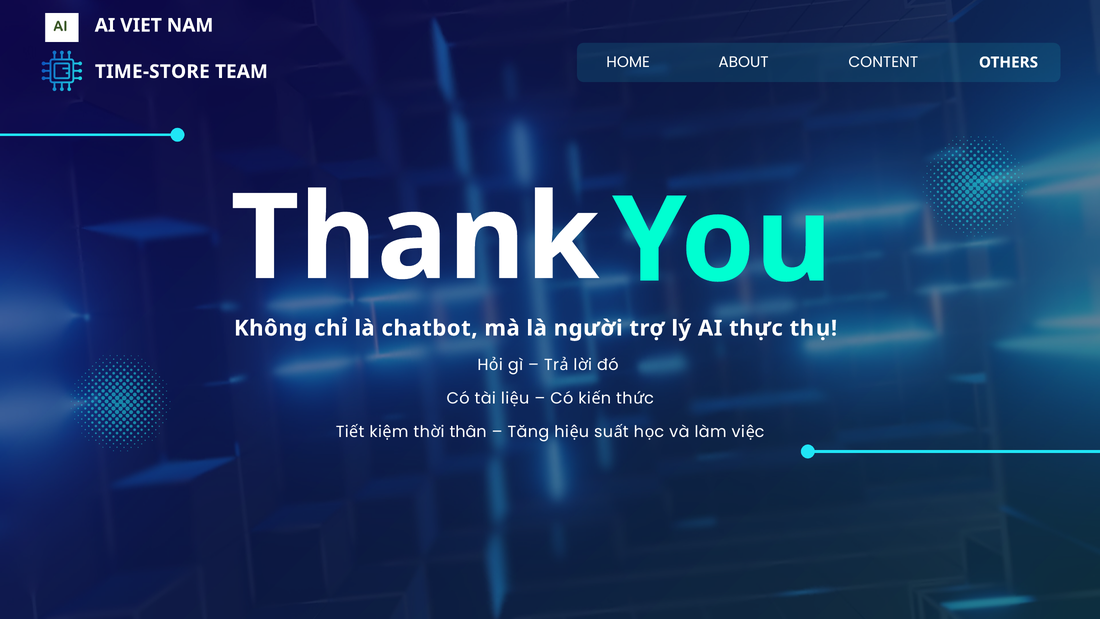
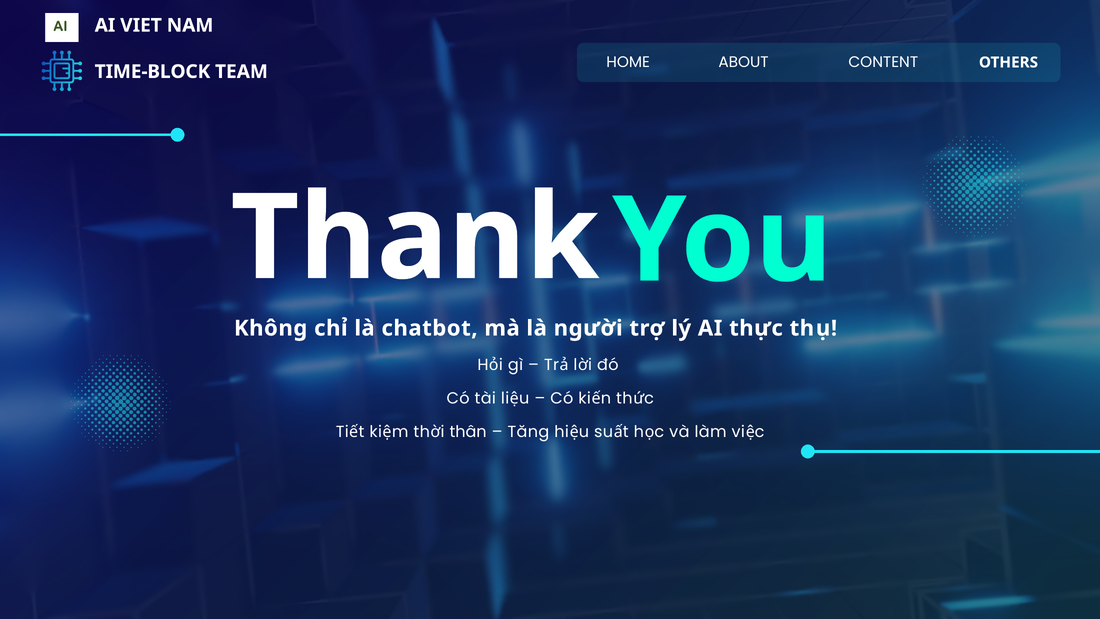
TIME-STORE: TIME-STORE -> TIME-BLOCK (152, 72)
